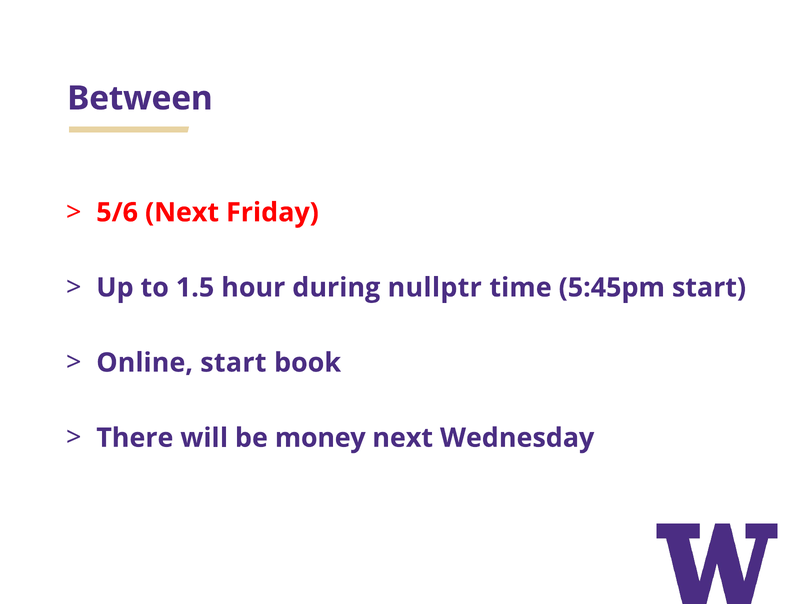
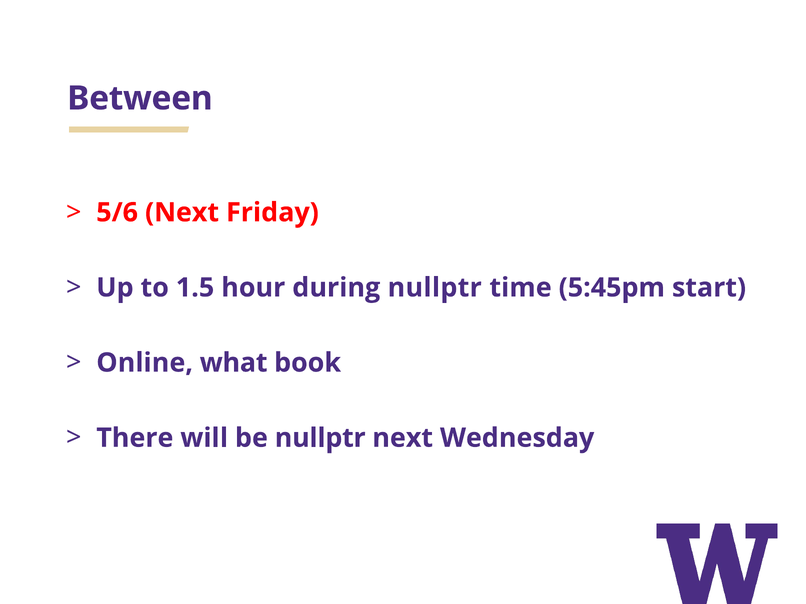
Online start: start -> what (234, 363)
be money: money -> nullptr (320, 438)
